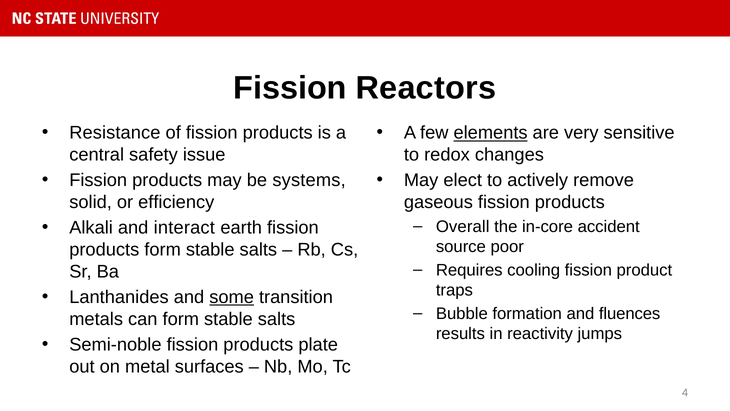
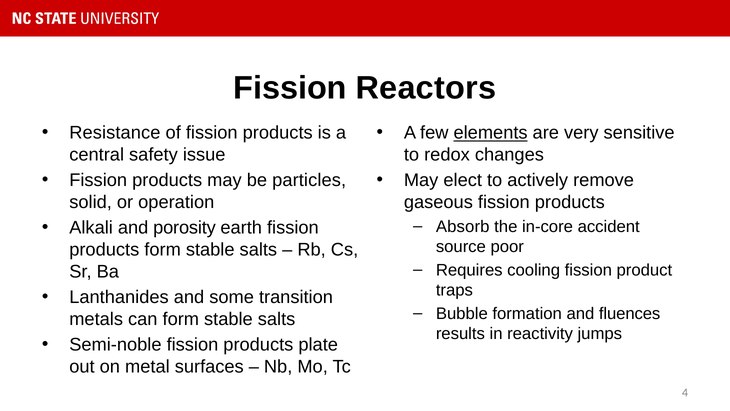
systems: systems -> particles (309, 180)
efficiency: efficiency -> operation (176, 202)
Overall: Overall -> Absorb (463, 226)
interact: interact -> porosity (184, 228)
some underline: present -> none (232, 297)
